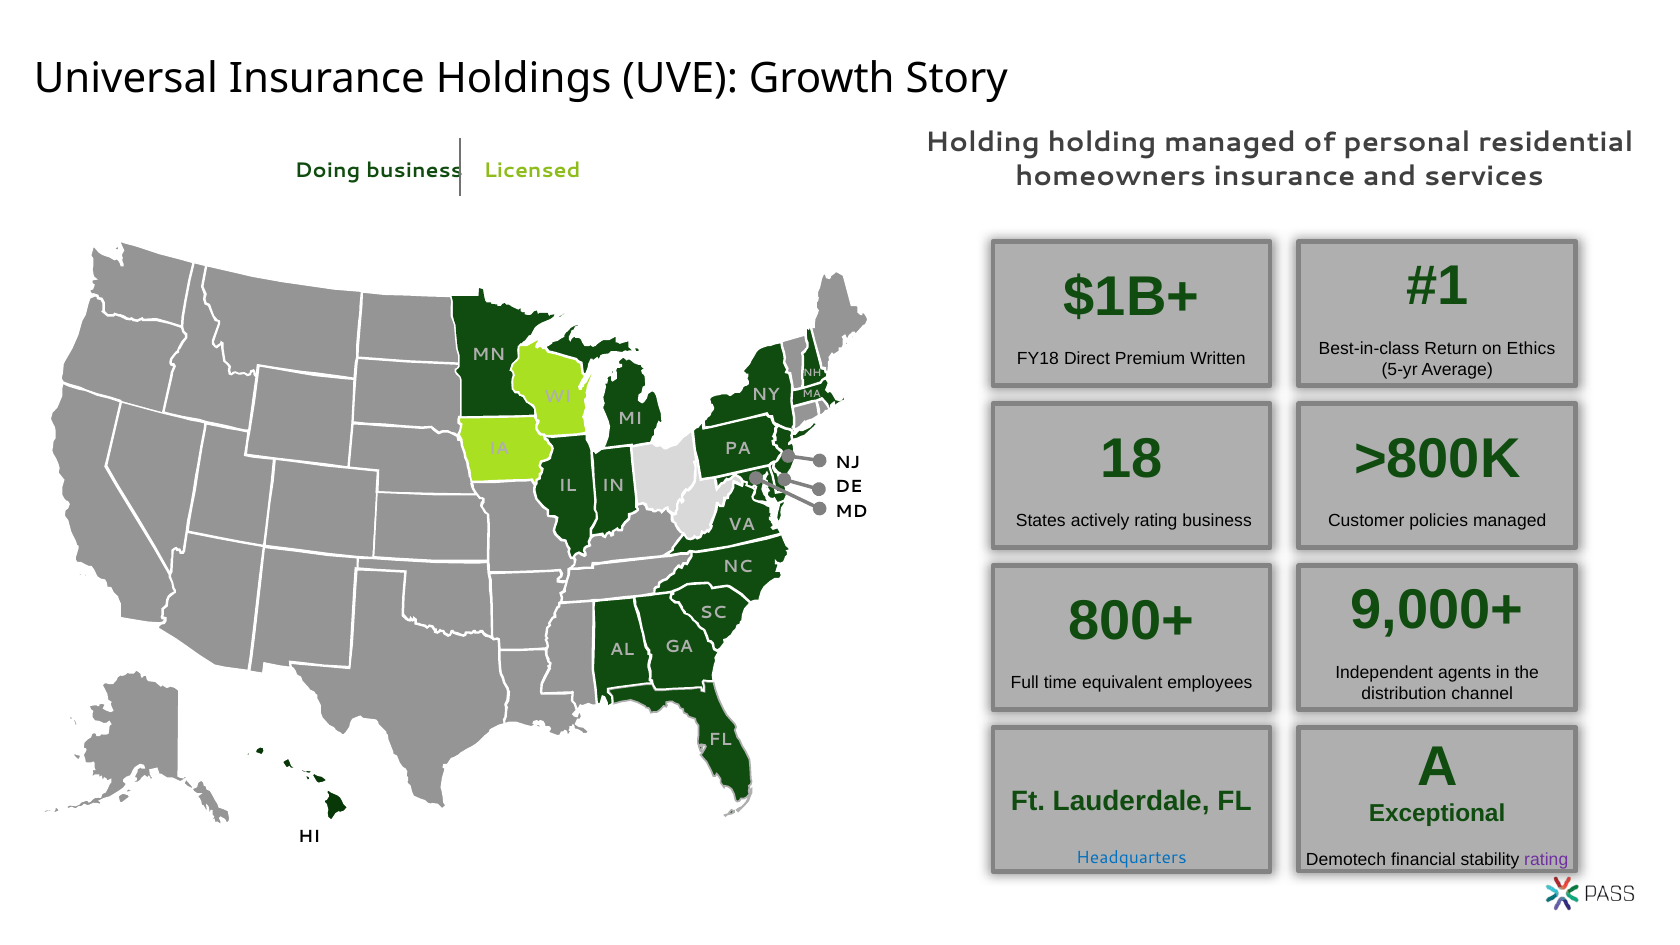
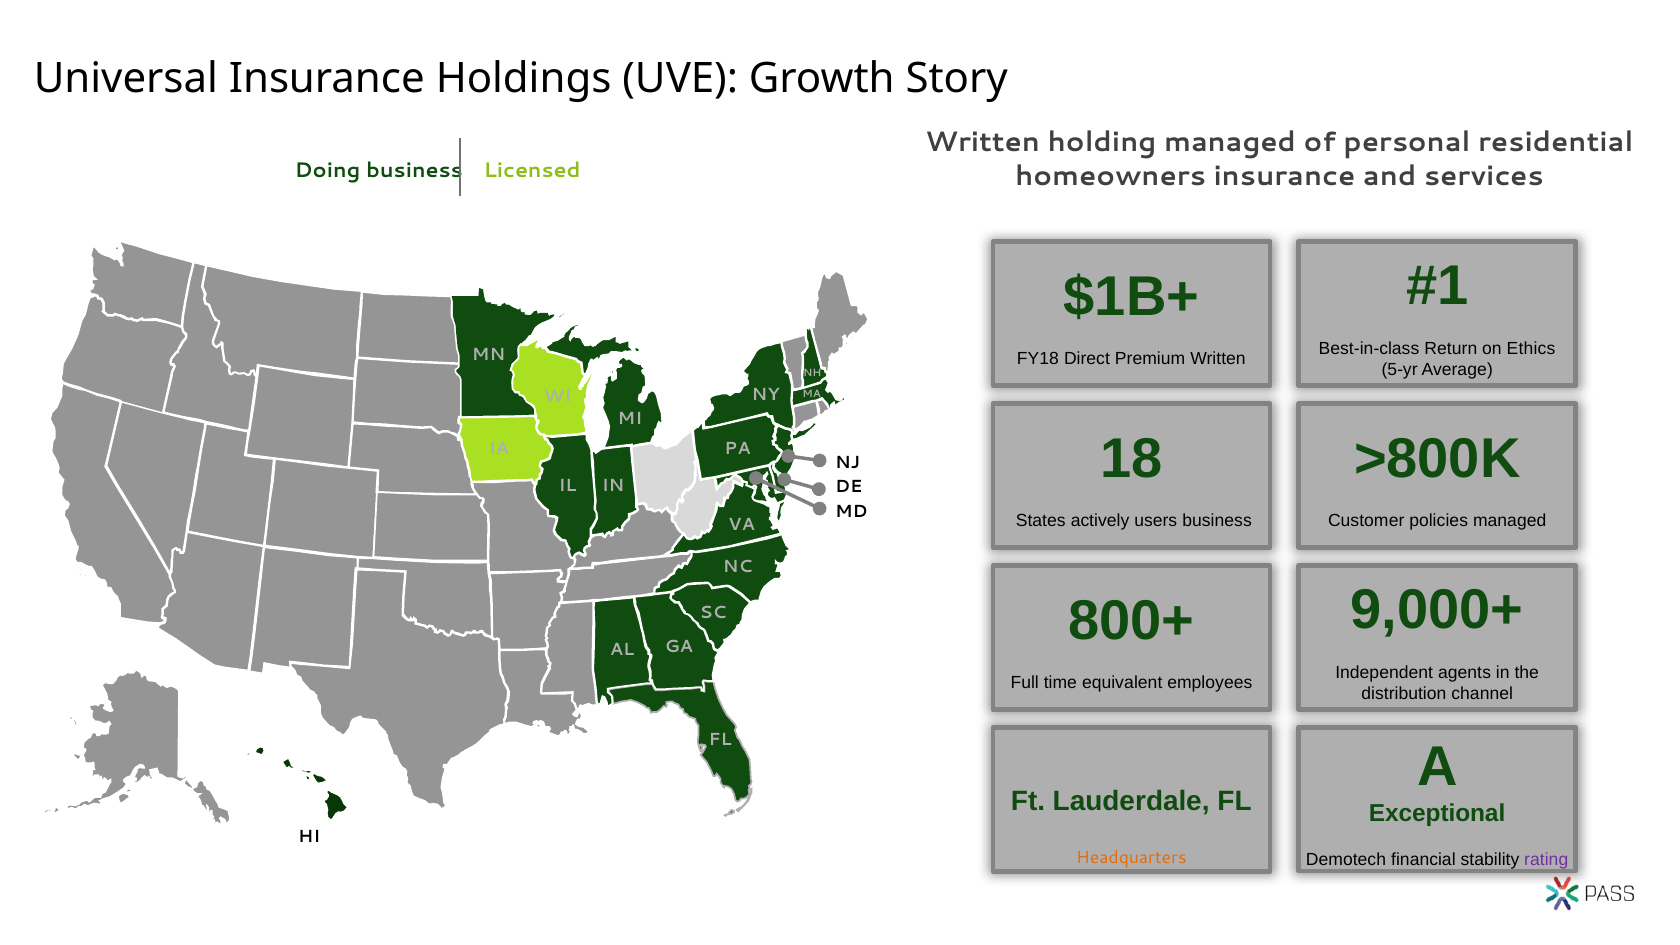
Holding: Holding -> Written (983, 142)
actively rating: rating -> users (1156, 521)
Headquarters colour: blue -> orange (1131, 858)
